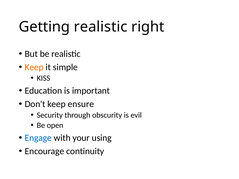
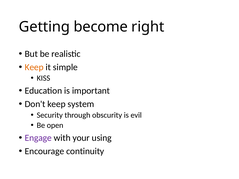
Getting realistic: realistic -> become (101, 27)
ensure: ensure -> system (81, 104)
Engage colour: blue -> purple (38, 138)
